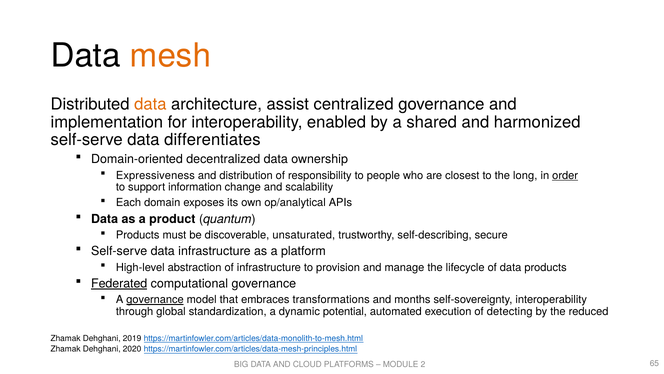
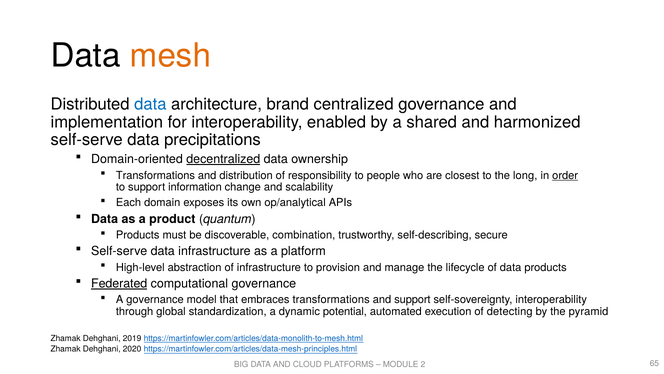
data colour: orange -> blue (150, 104)
assist: assist -> brand (288, 104)
differentiates: differentiates -> precipitations (212, 140)
decentralized underline: none -> present (223, 159)
Expressiveness: Expressiveness -> Transformations (155, 175)
unsaturated: unsaturated -> combination (304, 235)
governance underline: present -> none (155, 299)
and months: months -> support (412, 299)
reduced: reduced -> pyramid (588, 311)
